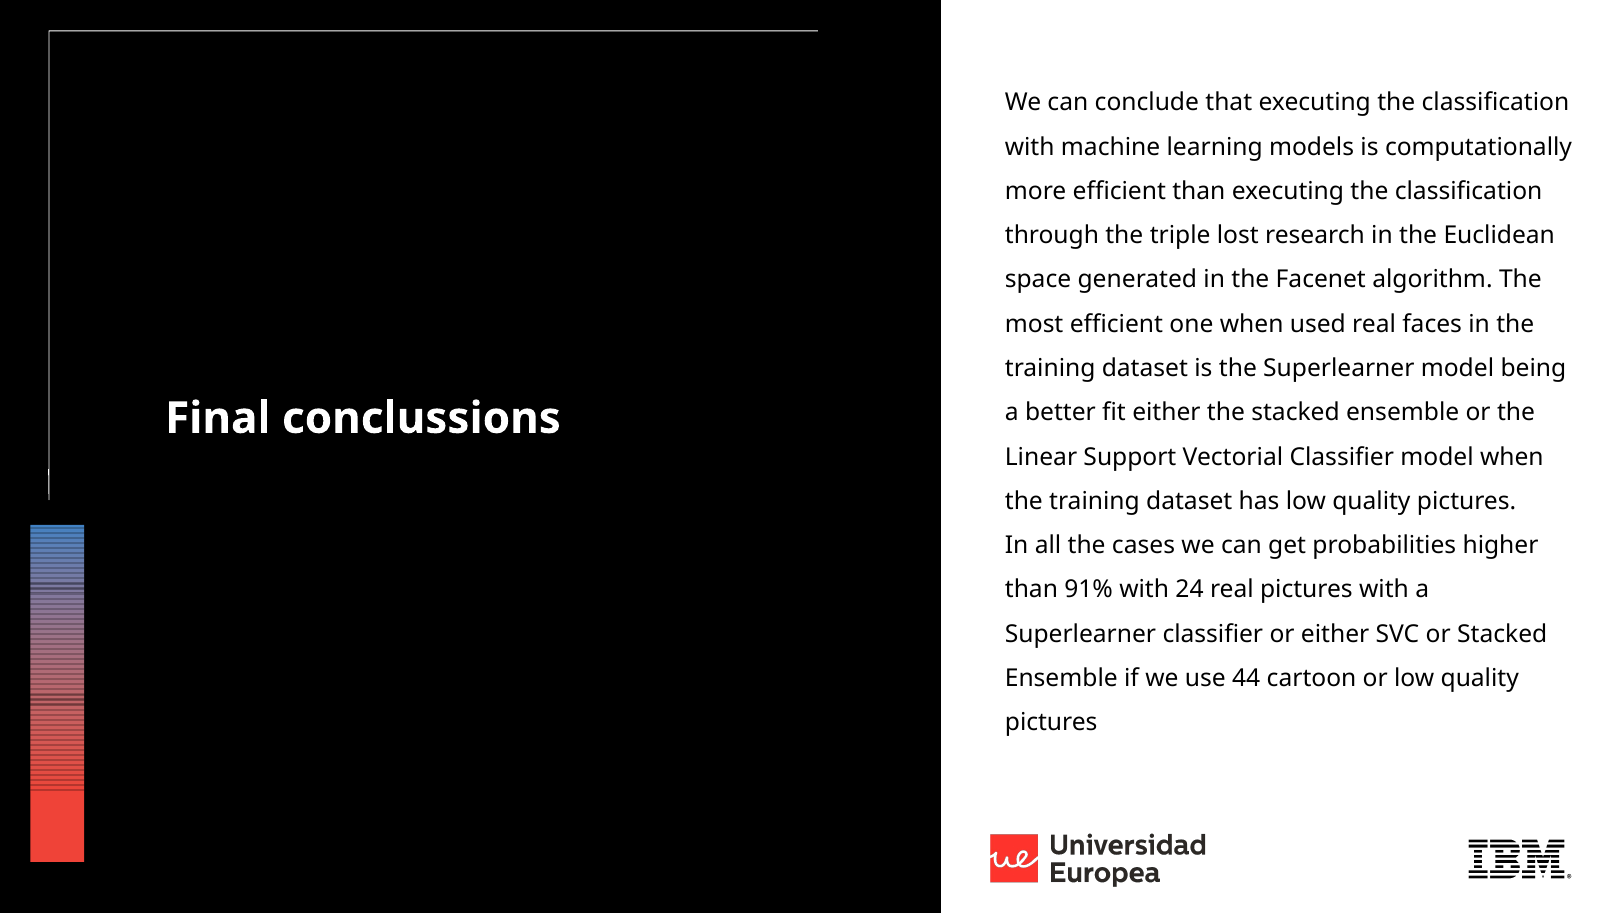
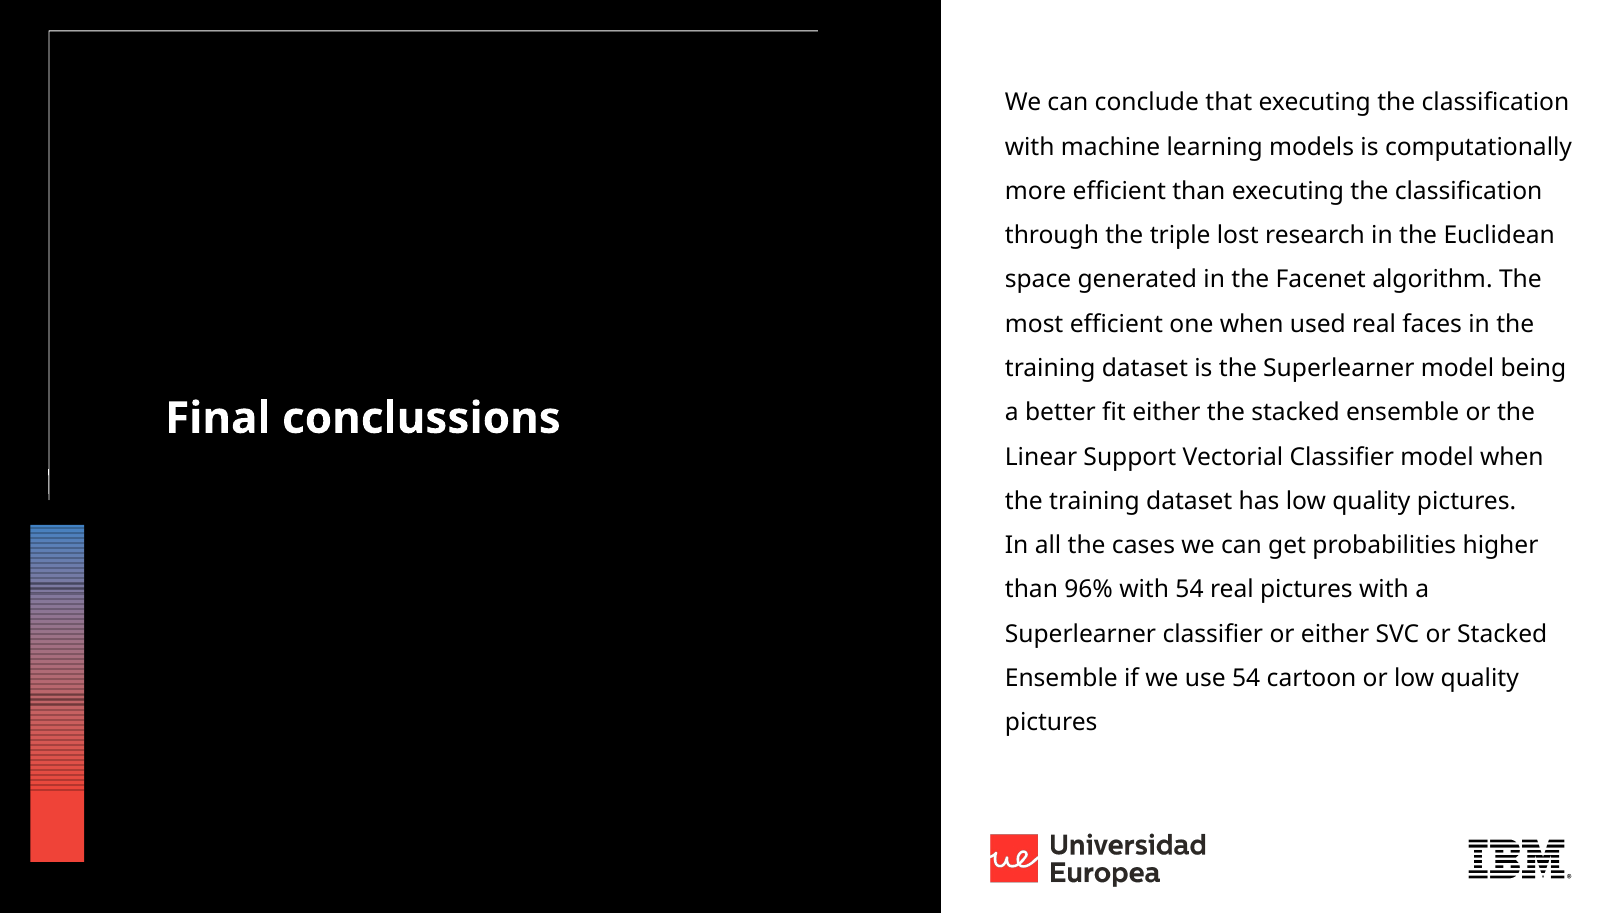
91%: 91% -> 96% (1089, 590)
with 24: 24 -> 54 (1190, 590)
use 44: 44 -> 54 (1246, 678)
